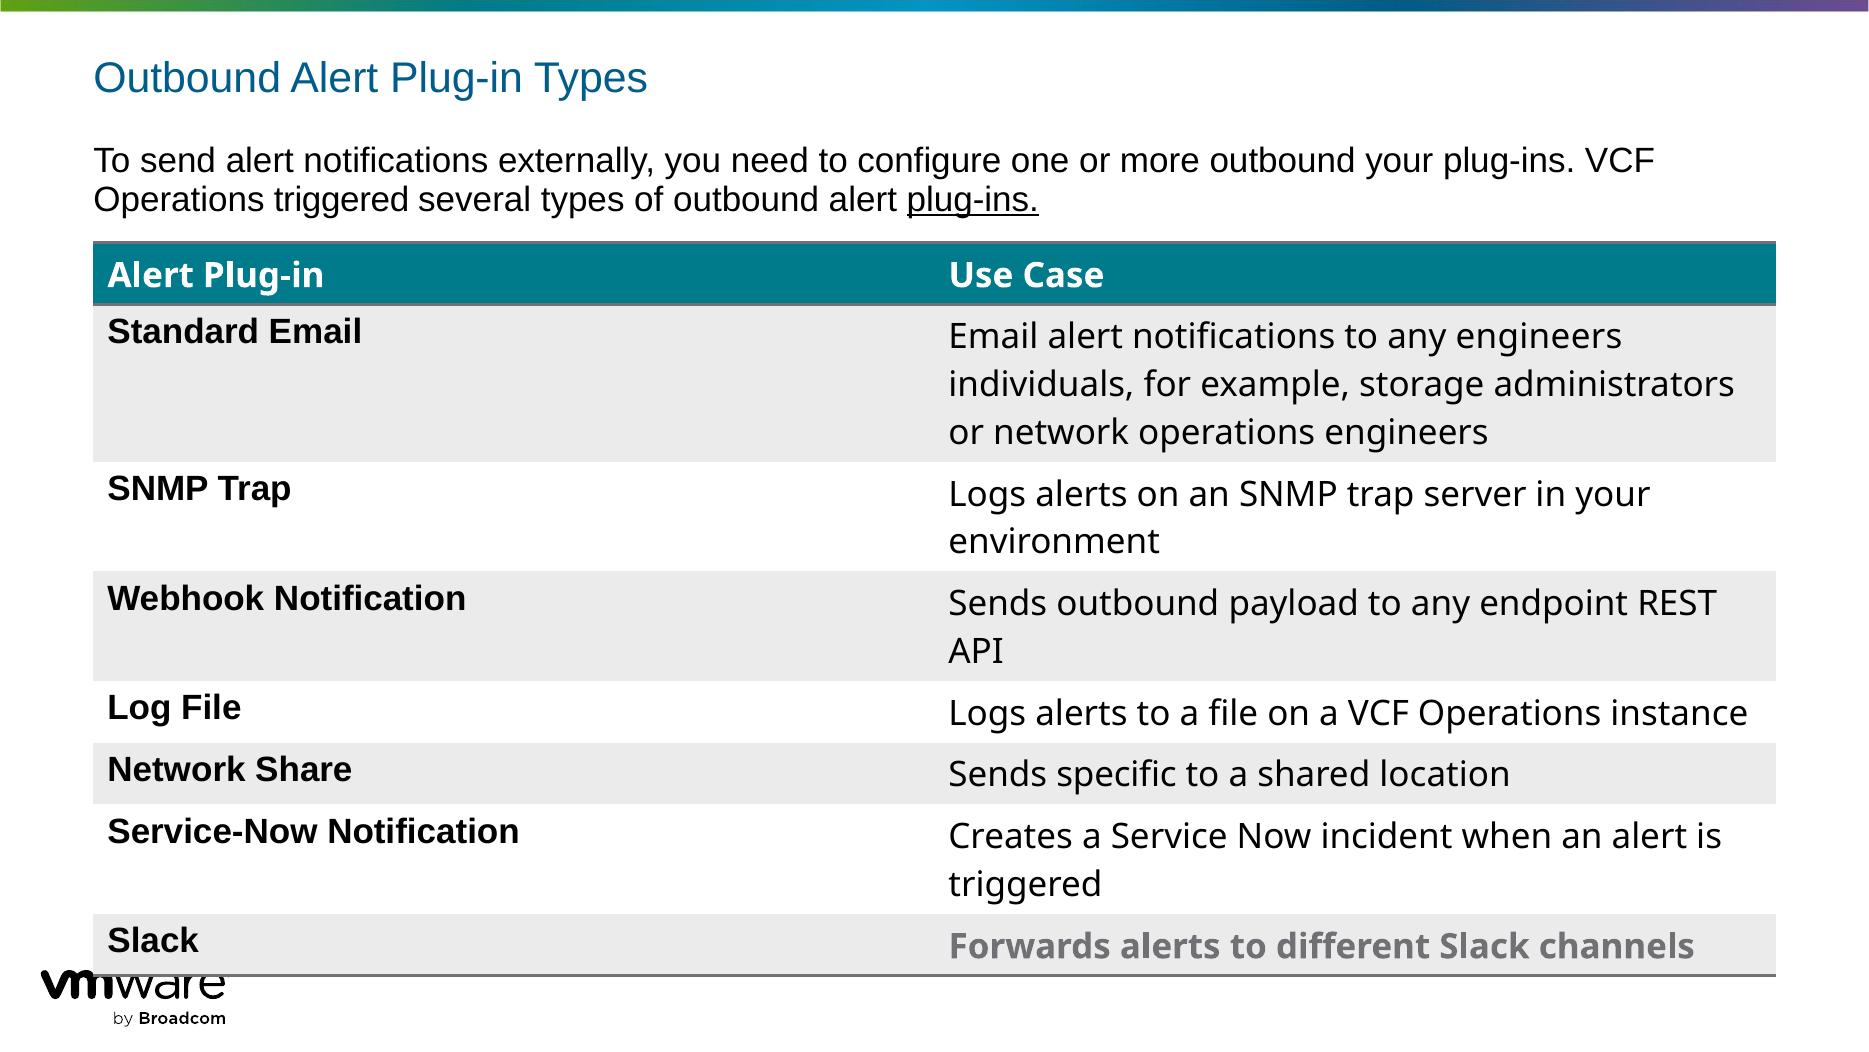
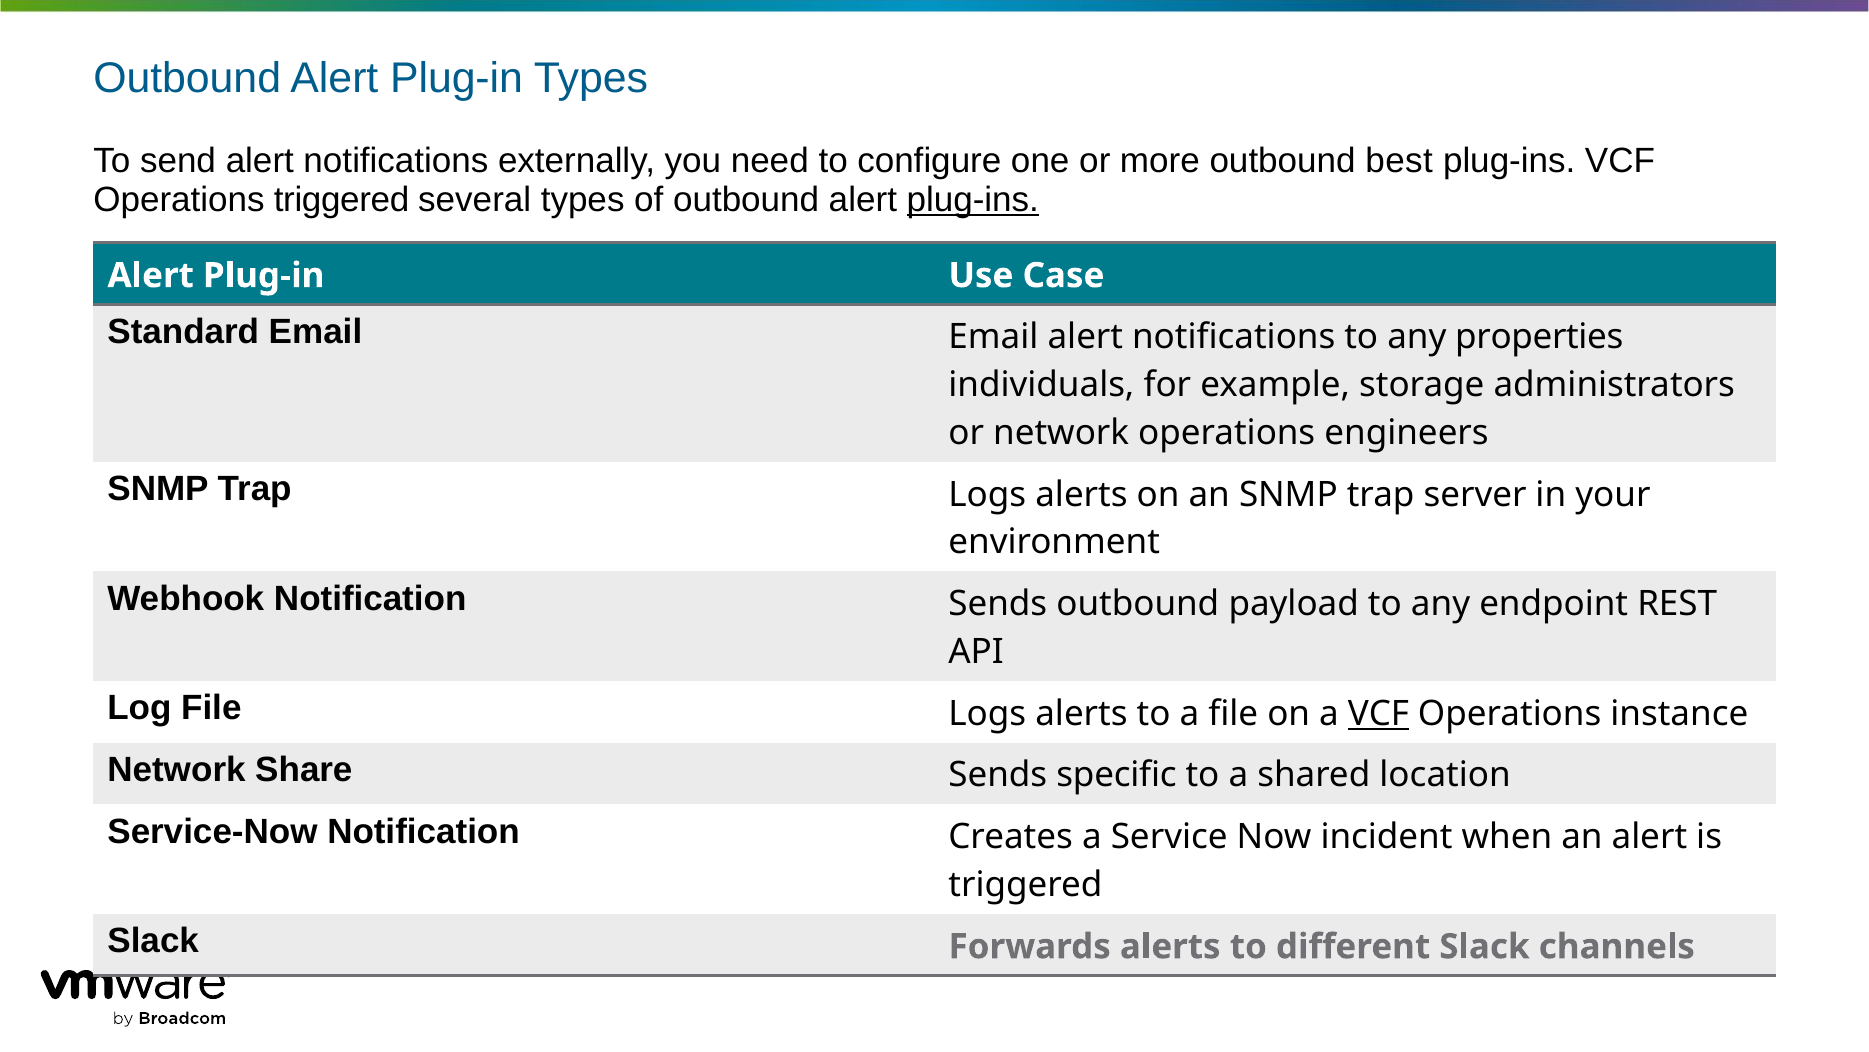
outbound your: your -> best (1399, 161)
any engineers: engineers -> properties (1539, 337)
VCF underline: none -> present (1378, 713)
